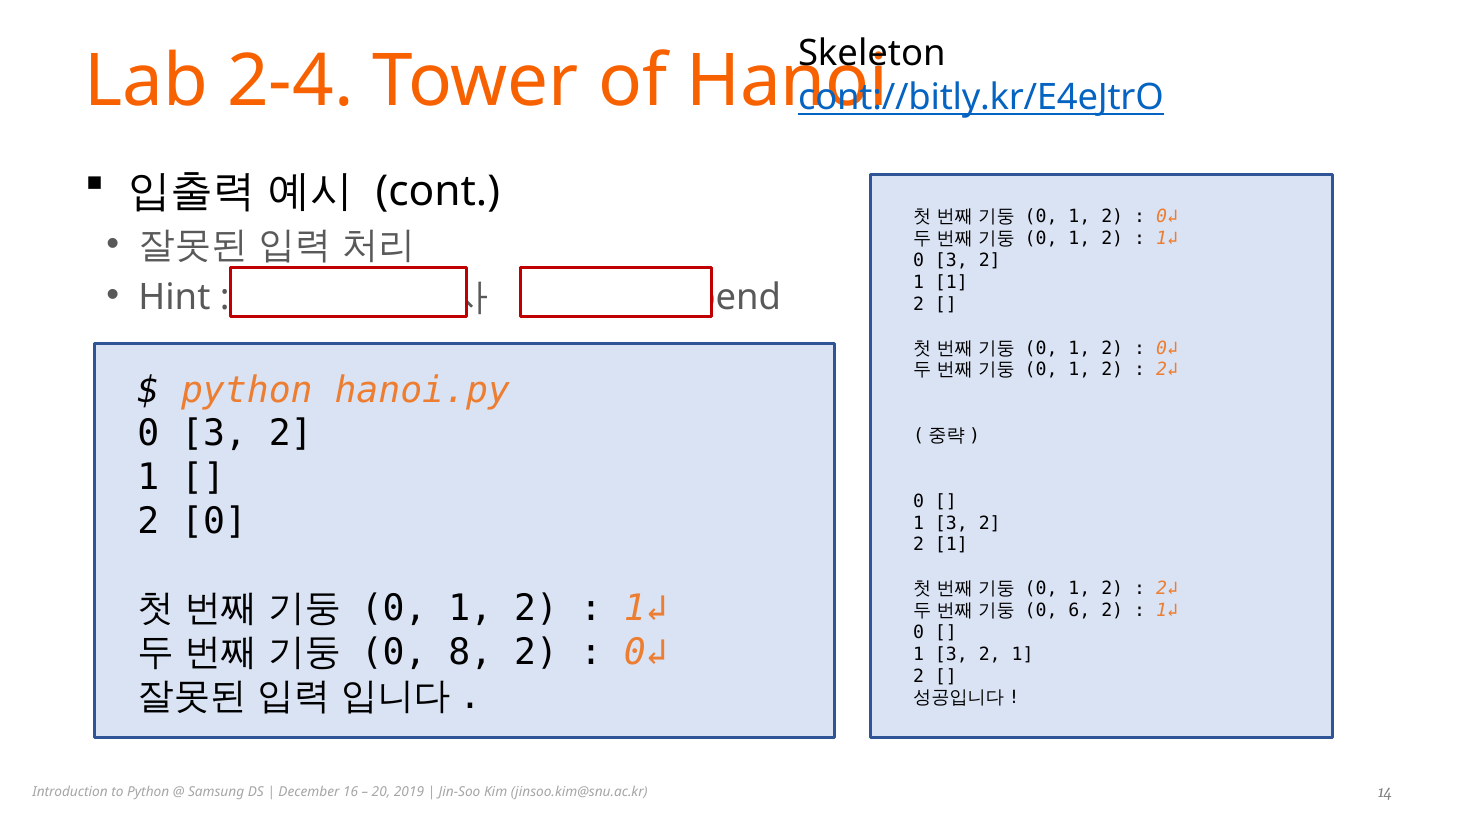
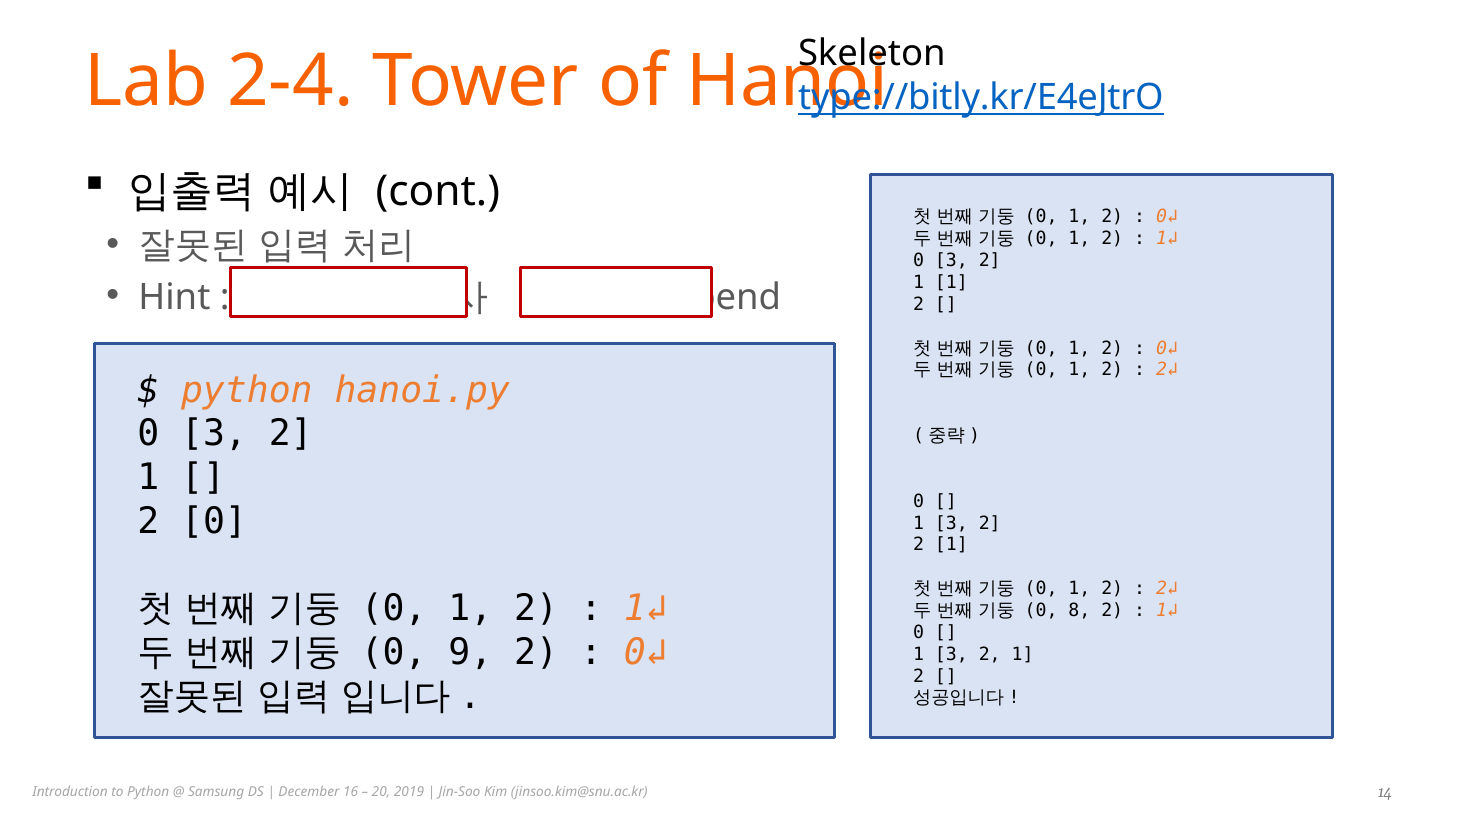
cont://bitly.kr/E4eJtrO: cont://bitly.kr/E4eJtrO -> type://bitly.kr/E4eJtrO (981, 98)
6: 6 -> 8 (1079, 610)
8: 8 -> 9 (470, 652)
